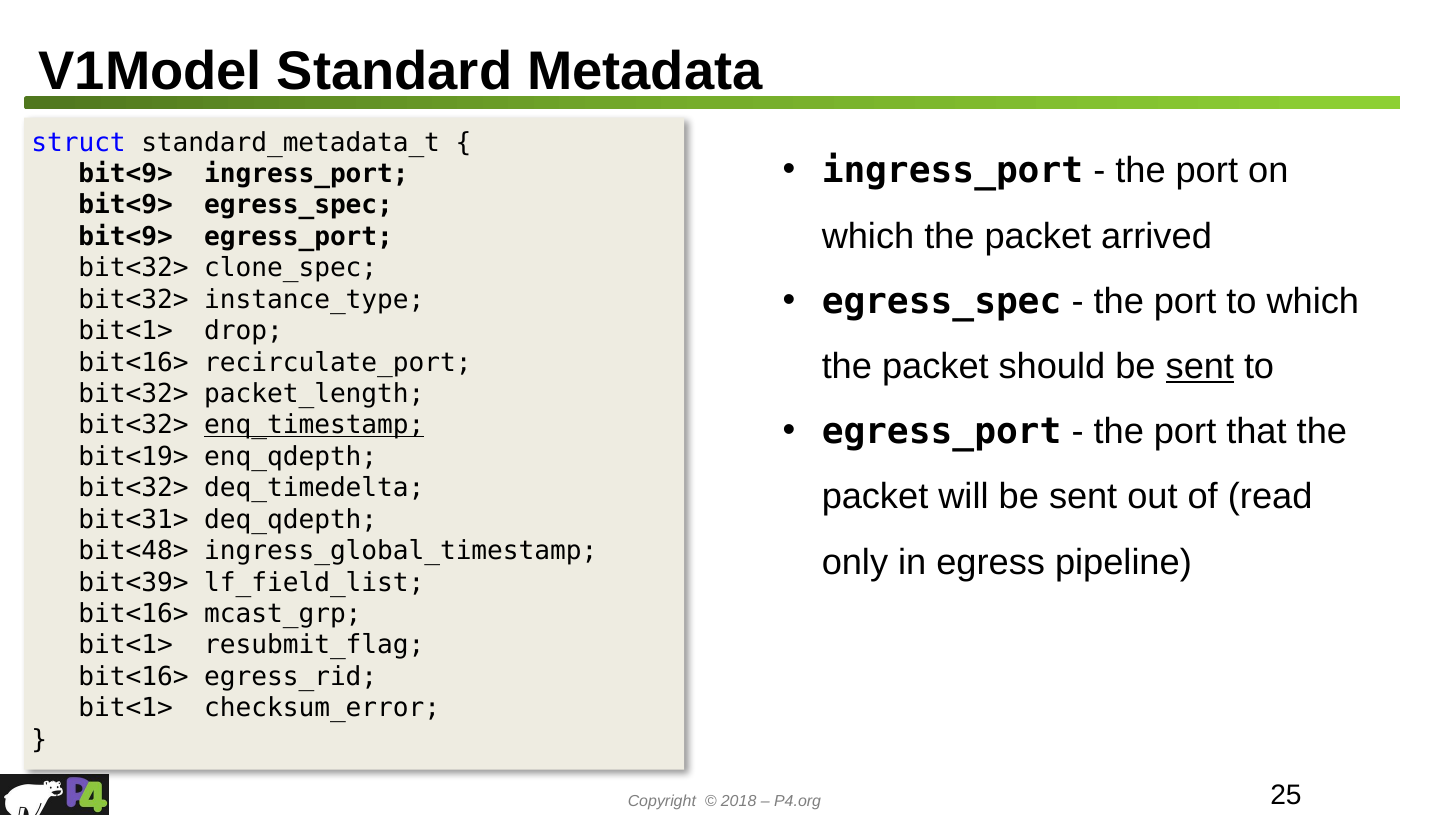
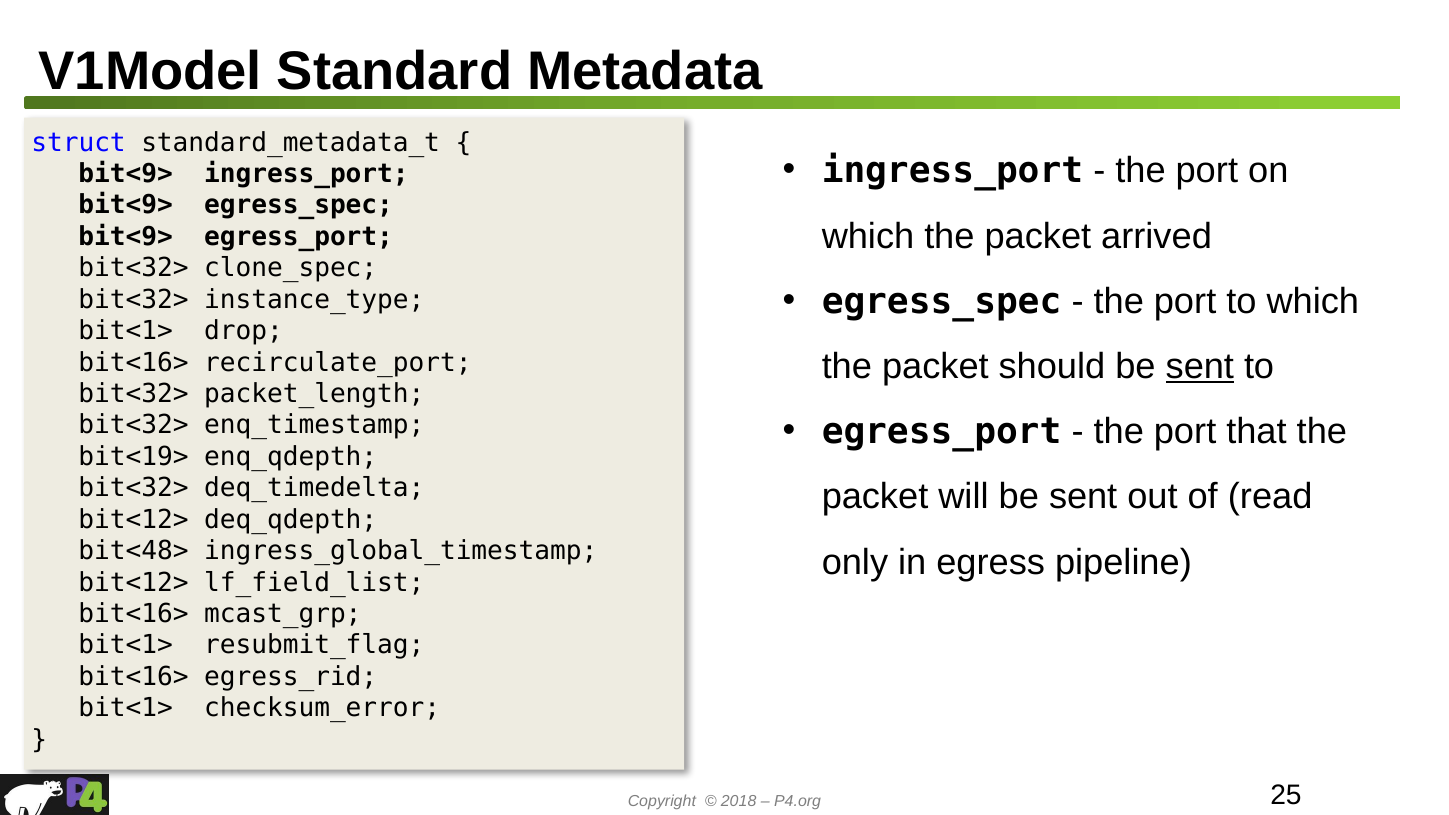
enq_timestamp underline: present -> none (314, 425)
bit<31>: bit<31> -> bit<12> (134, 520)
bit<39>: bit<39> -> bit<12> (134, 583)
